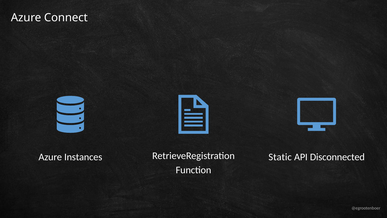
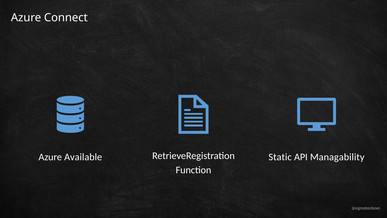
Instances: Instances -> Available (83, 157)
Disconnected: Disconnected -> Managability (337, 157)
